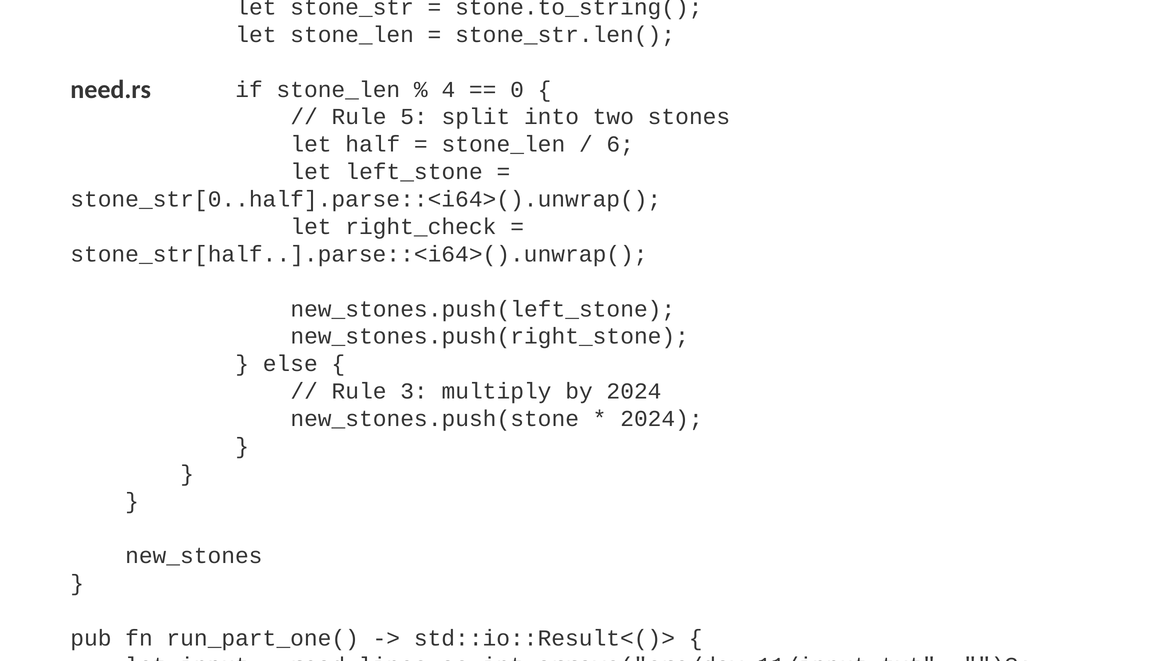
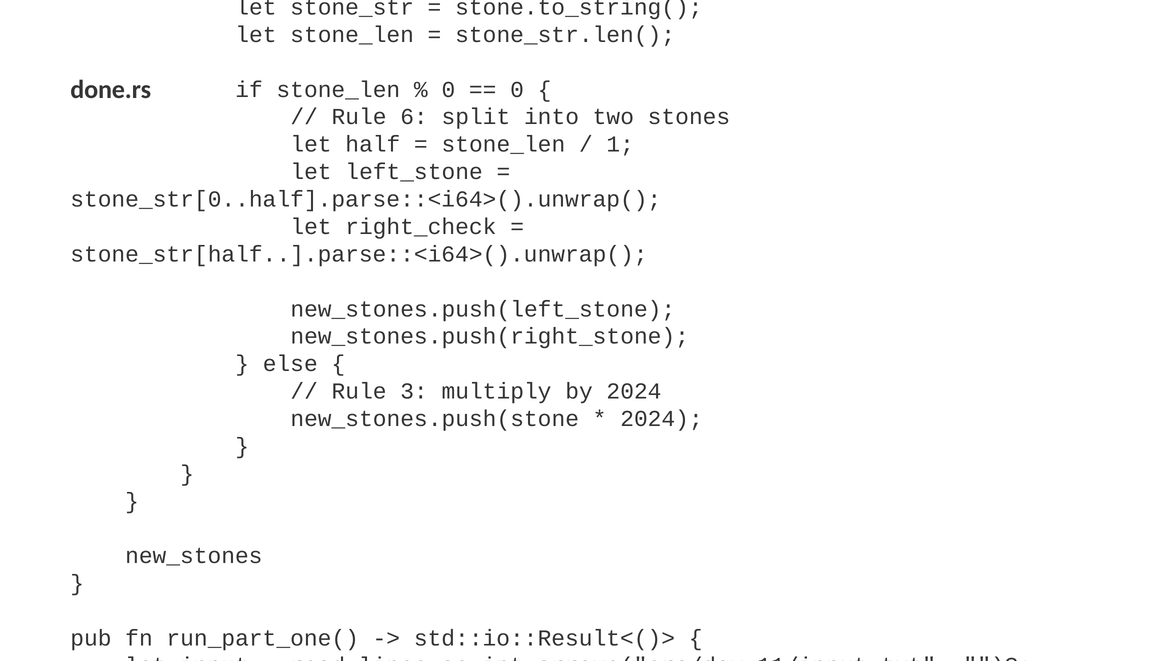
need.rs: need.rs -> done.rs (111, 90)
4: 4 -> 0 (448, 90)
5: 5 -> 6 (414, 117)
6: 6 -> 1 (620, 144)
